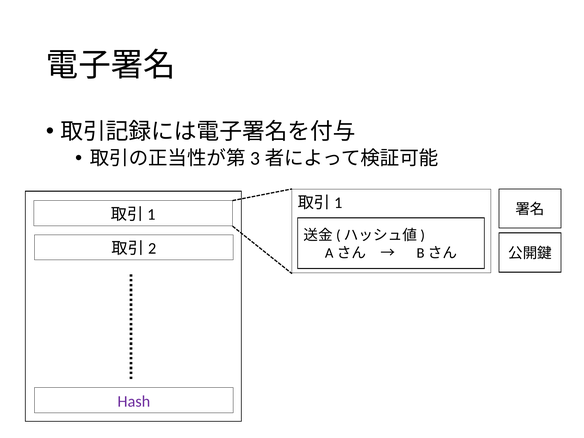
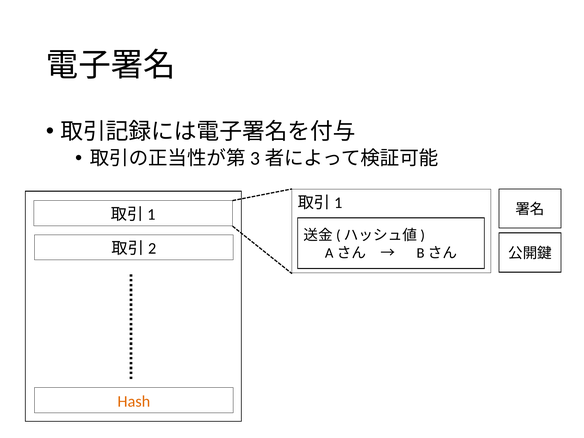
Hash colour: purple -> orange (134, 401)
